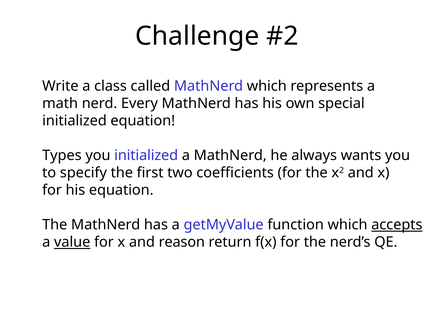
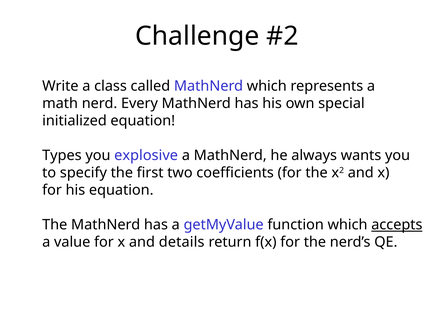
you initialized: initialized -> explosive (146, 156)
value underline: present -> none (72, 243)
reason: reason -> details (182, 243)
